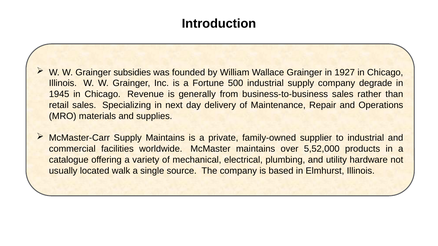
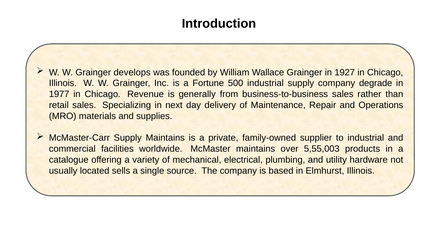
subsidies: subsidies -> develops (132, 72)
1945: 1945 -> 1977 (59, 94)
5,52,000: 5,52,000 -> 5,55,003 (322, 149)
walk: walk -> sells (121, 171)
